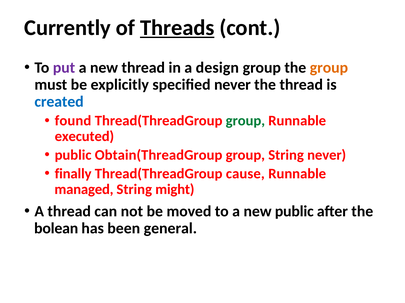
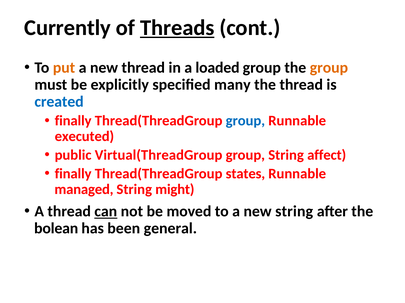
put colour: purple -> orange (64, 68)
design: design -> loaded (218, 68)
specified never: never -> many (232, 85)
found: found -> finally (73, 121)
group colour: green -> blue (245, 121)
Obtain(ThreadGroup: Obtain(ThreadGroup -> Virtual(ThreadGroup (159, 155)
String never: never -> affect (327, 155)
cause: cause -> states (245, 174)
can underline: none -> present (106, 212)
new public: public -> string (294, 212)
